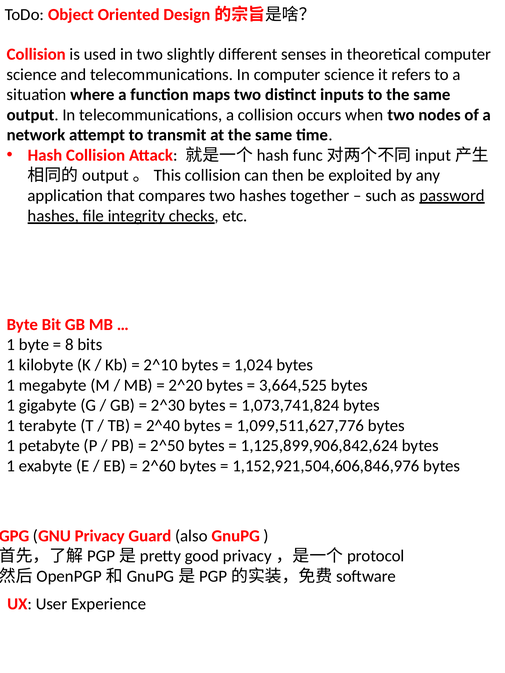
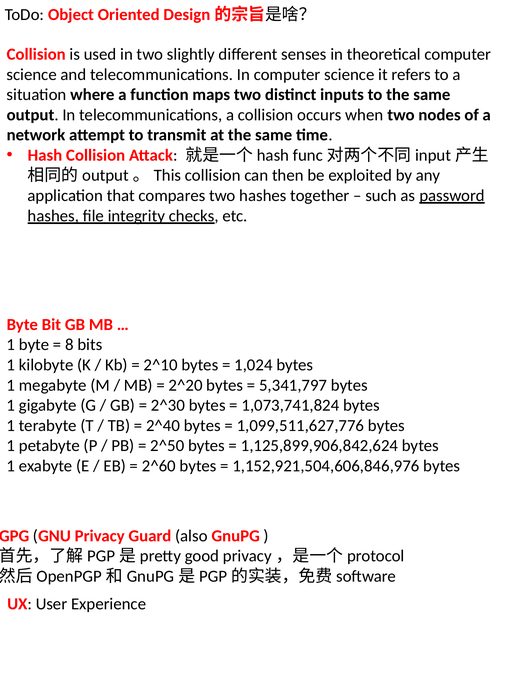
3,664,525: 3,664,525 -> 5,341,797 (293, 385)
